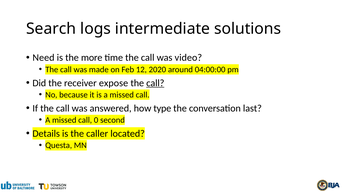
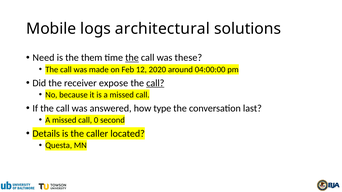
Search: Search -> Mobile (51, 29)
intermediate: intermediate -> architectural (162, 29)
more: more -> them (92, 58)
the underline: none -> present (132, 58)
video: video -> these (188, 58)
